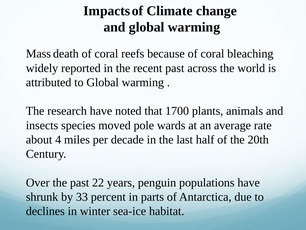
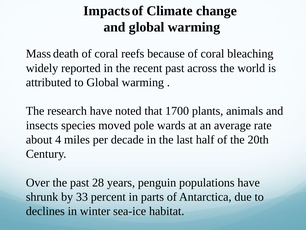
22: 22 -> 28 (98, 182)
